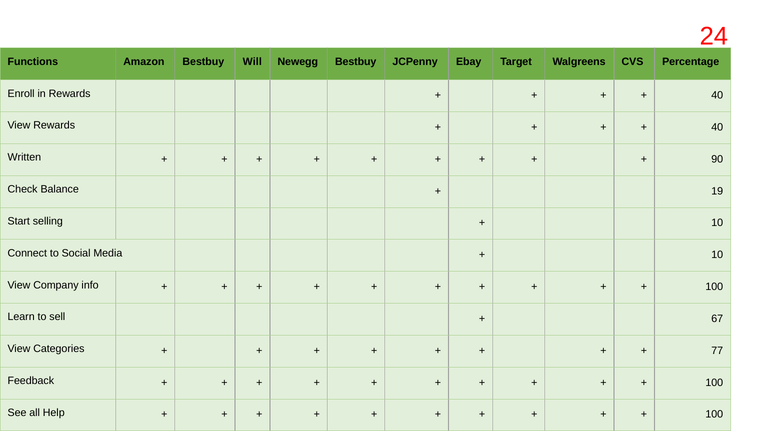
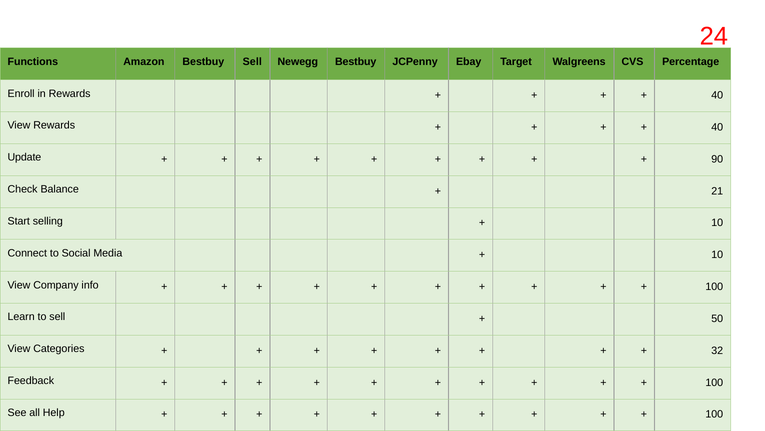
Bestbuy Will: Will -> Sell (252, 62)
Written: Written -> Update (24, 157)
19: 19 -> 21 (717, 191)
67: 67 -> 50 (717, 318)
77: 77 -> 32 (717, 350)
